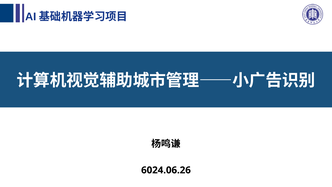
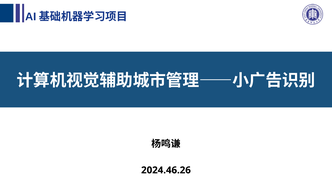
6024.06.26: 6024.06.26 -> 2024.46.26 (166, 170)
